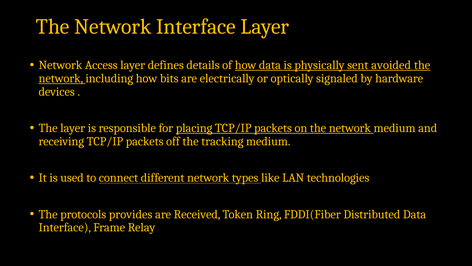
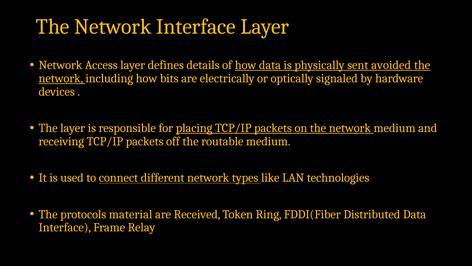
tracking: tracking -> routable (222, 141)
provides: provides -> material (131, 214)
